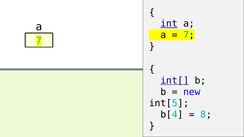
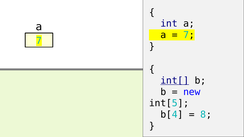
int underline: present -> none (169, 24)
